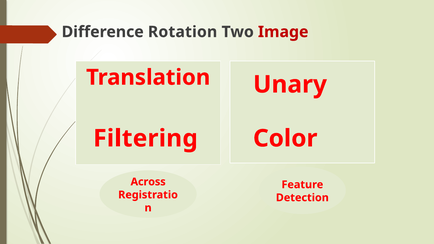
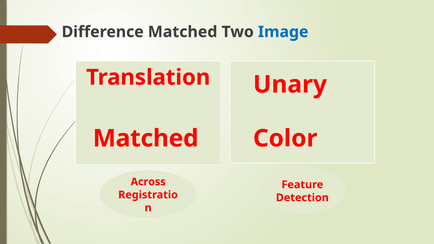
Difference Rotation: Rotation -> Matched (183, 32)
Image colour: red -> blue (283, 32)
Filtering: Filtering -> Matched (146, 138)
